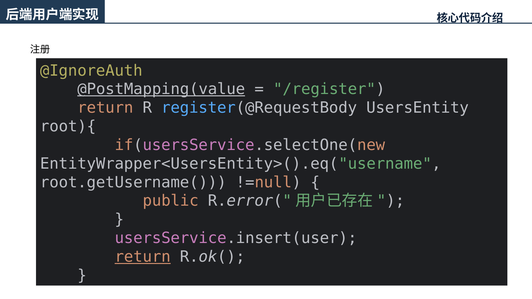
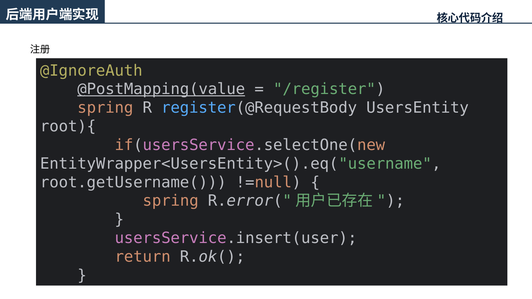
return: return -> spring (105, 108)
public: public -> spring (171, 201)
return underline: present -> none (143, 257)
